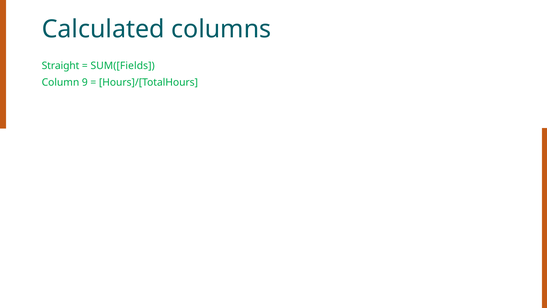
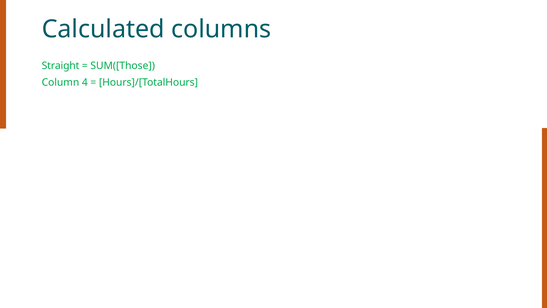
SUM([Fields: SUM([Fields -> SUM([Those (123, 66)
9: 9 -> 4 (85, 82)
